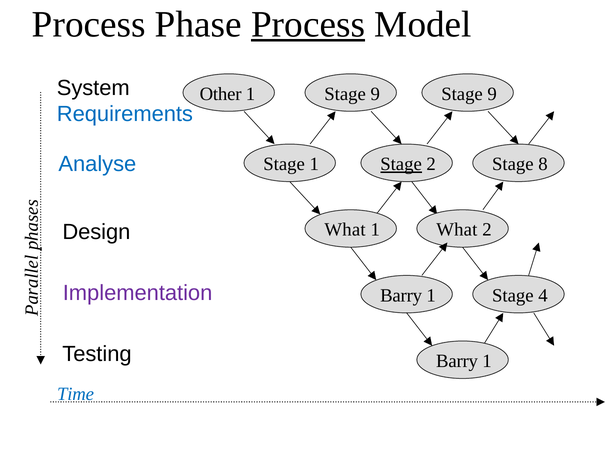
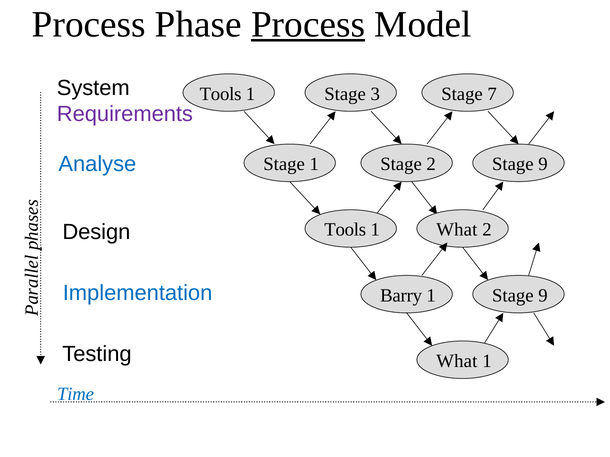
Other: Other -> Tools (221, 94)
1 Stage 9: 9 -> 3 (375, 94)
9: 9 -> 7 (492, 94)
Requirements colour: blue -> purple (125, 114)
Stage underline: present -> none (401, 164)
8: 8 -> 9 (543, 164)
What: What -> Tools (345, 230)
Implementation colour: purple -> blue (138, 293)
4: 4 -> 9 (543, 296)
Barry: Barry -> What (457, 361)
